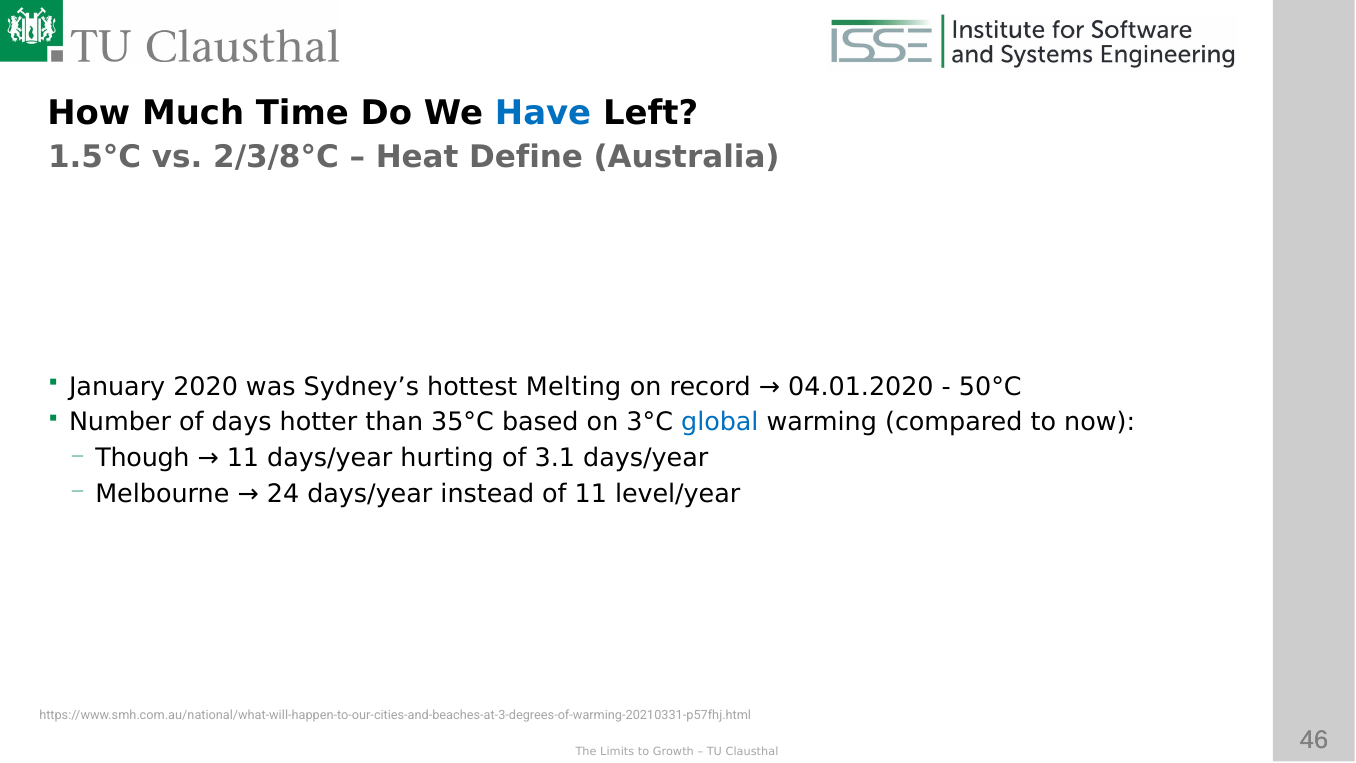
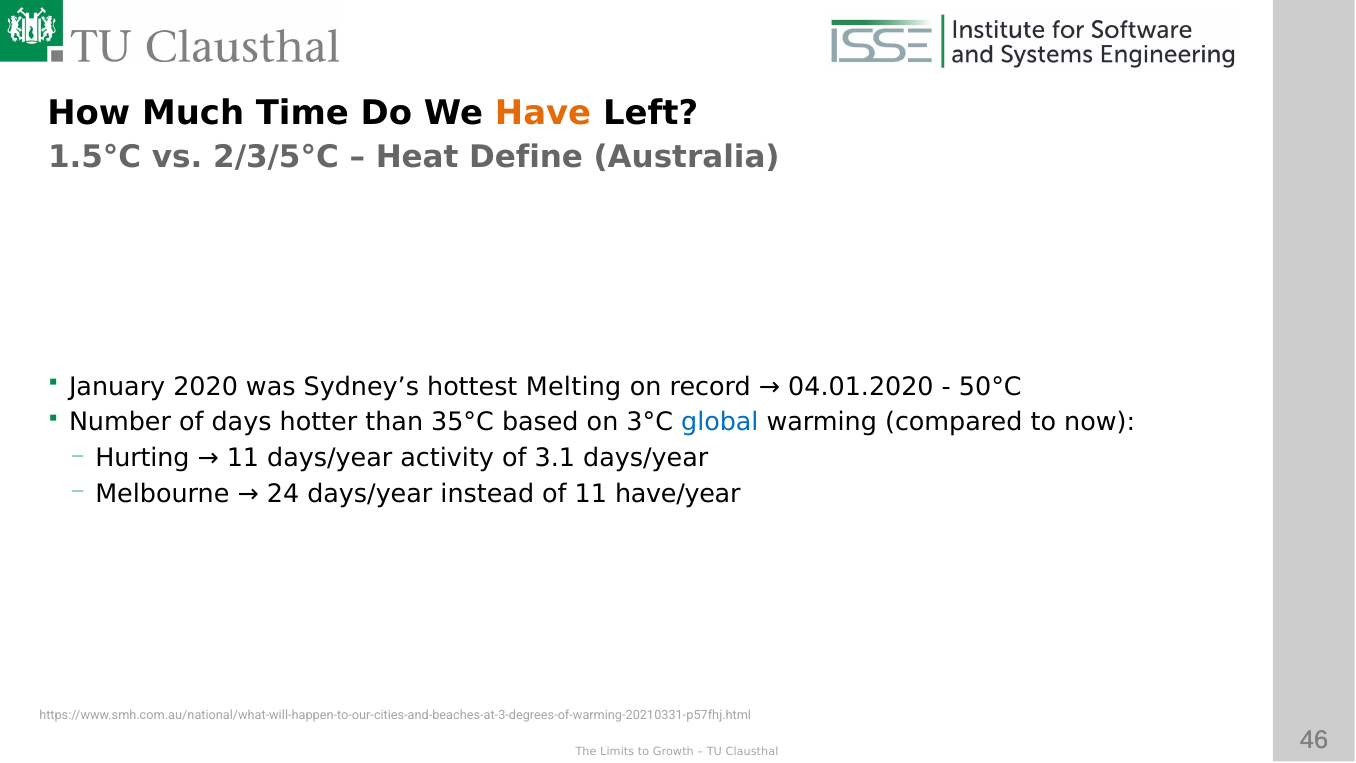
Have colour: blue -> orange (543, 113)
2/3/8°C: 2/3/8°C -> 2/3/5°C (276, 157)
Though: Though -> Hurting (142, 458)
hurting: hurting -> activity (447, 458)
level/year: level/year -> have/year (678, 494)
